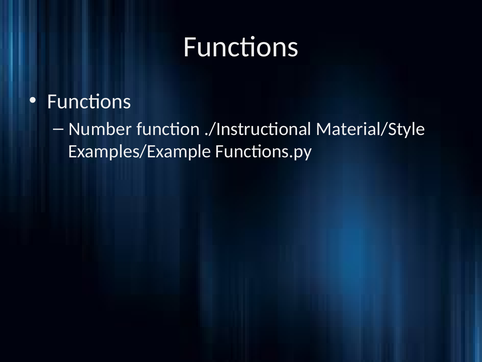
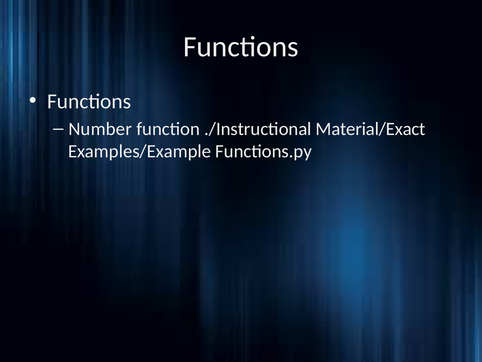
Material/Style: Material/Style -> Material/Exact (371, 129)
